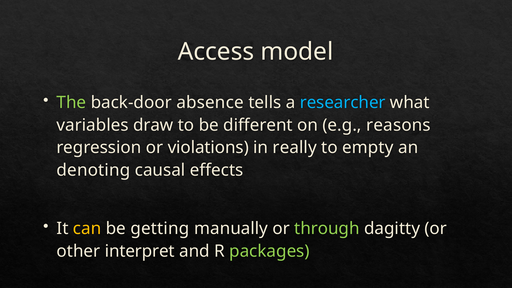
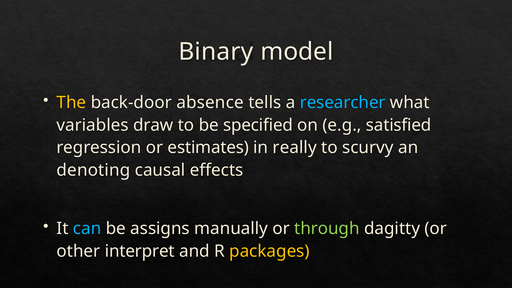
Access: Access -> Binary (216, 52)
The colour: light green -> yellow (71, 103)
different: different -> specified (258, 125)
reasons: reasons -> satisfied (399, 125)
violations: violations -> estimates (208, 148)
empty: empty -> scurvy (368, 148)
can colour: yellow -> light blue (87, 229)
getting: getting -> assigns (160, 229)
packages colour: light green -> yellow (269, 251)
